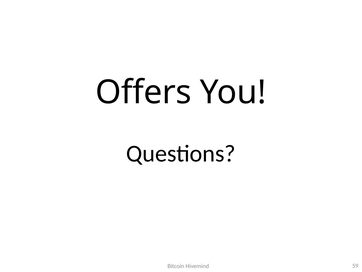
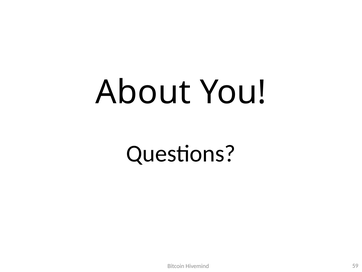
Offers: Offers -> About (143, 92)
